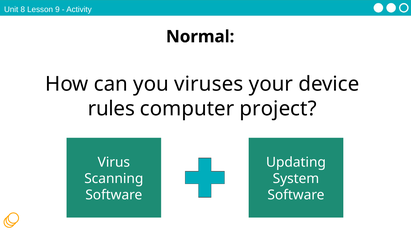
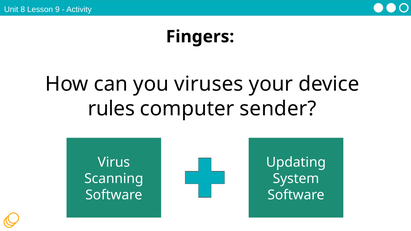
Normal: Normal -> Fingers (200, 37)
project: project -> sender (278, 109)
